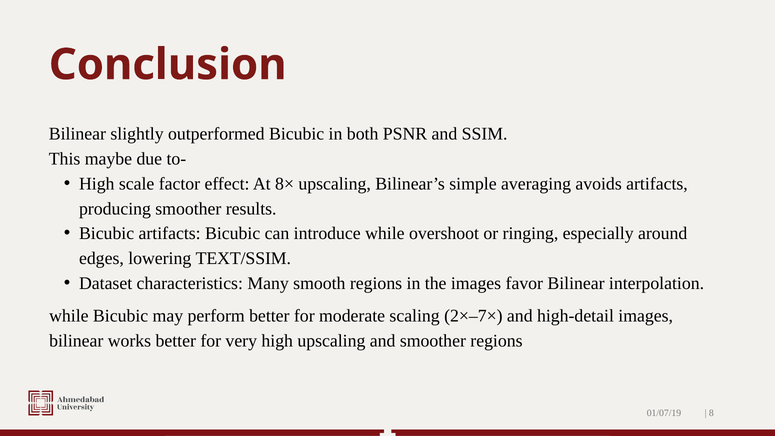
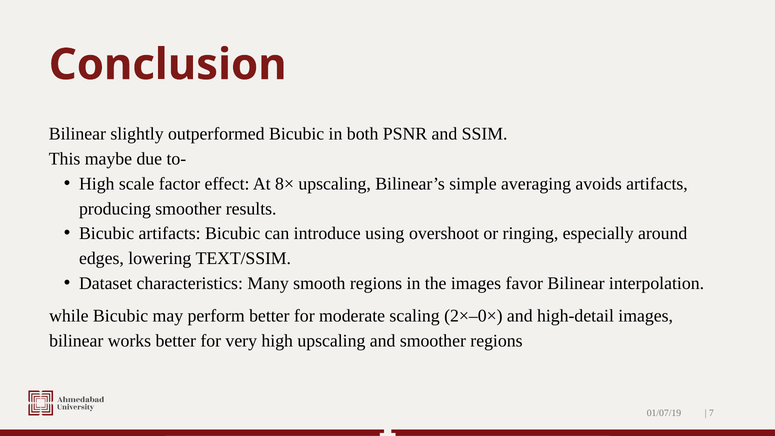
introduce while: while -> using (385, 234)
2×–7×: 2×–7× -> 2×–0× (473, 316)
8: 8 -> 7 (711, 413)
